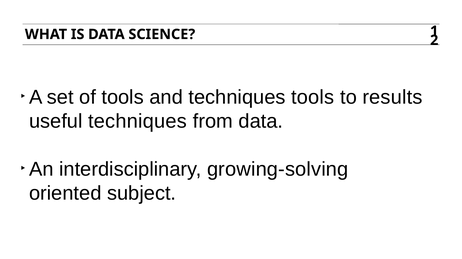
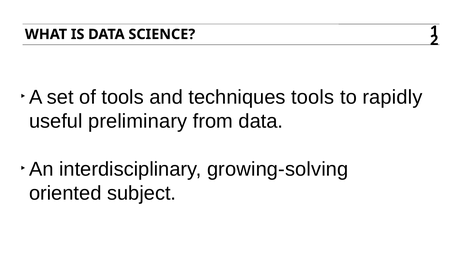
results: results -> rapidly (392, 97)
useful techniques: techniques -> preliminary (138, 121)
